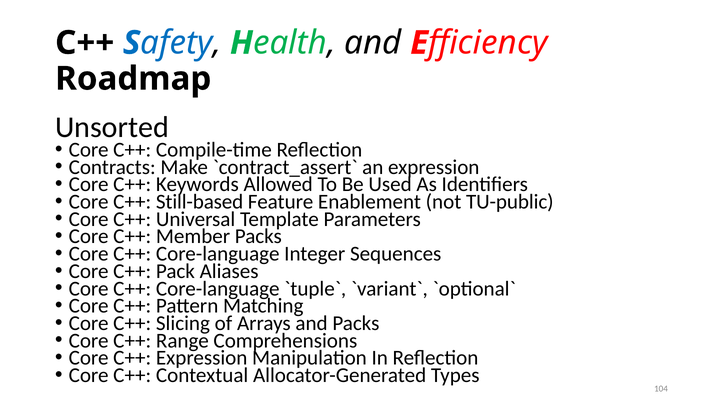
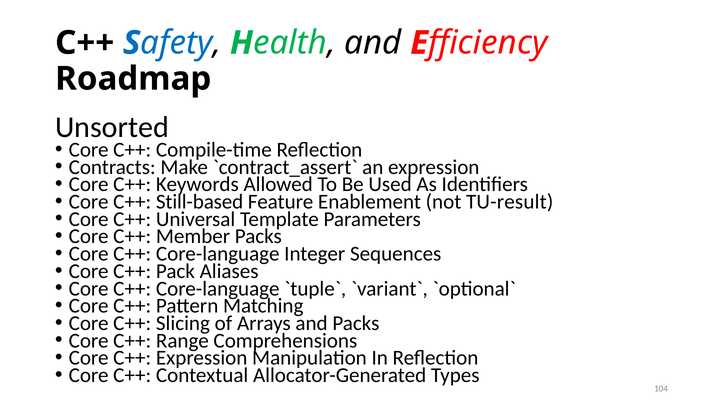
TU-public: TU-public -> TU-result (510, 202)
